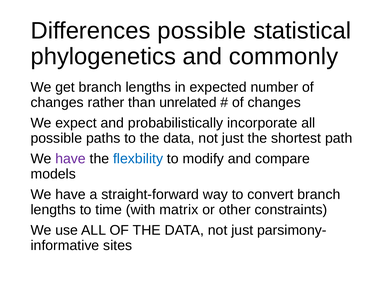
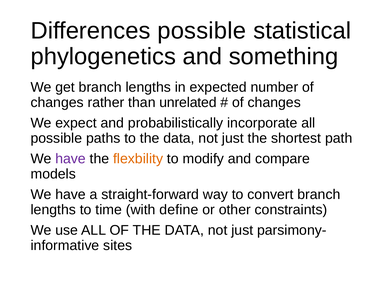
commonly: commonly -> something (284, 56)
flexbility colour: blue -> orange (138, 159)
matrix: matrix -> define (179, 209)
